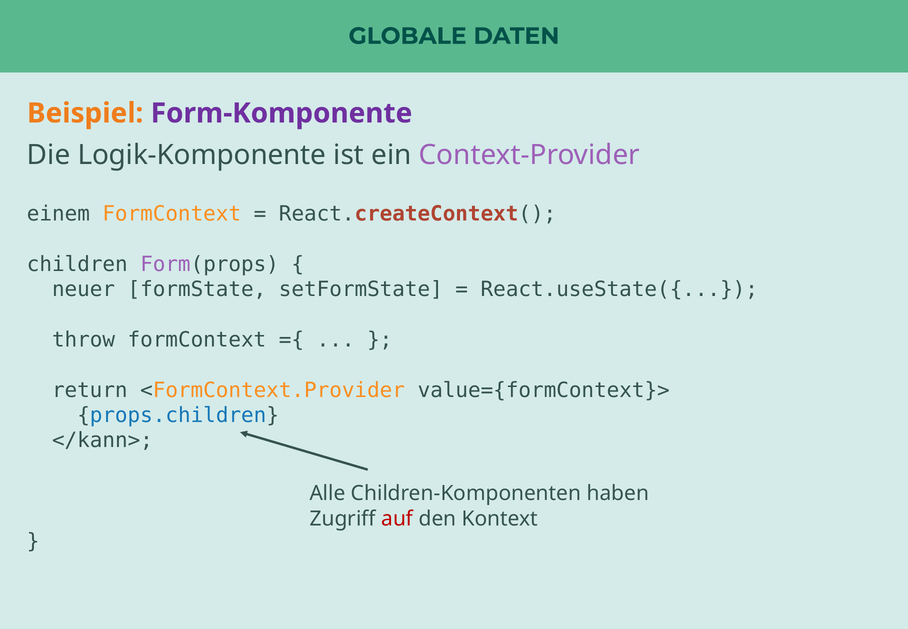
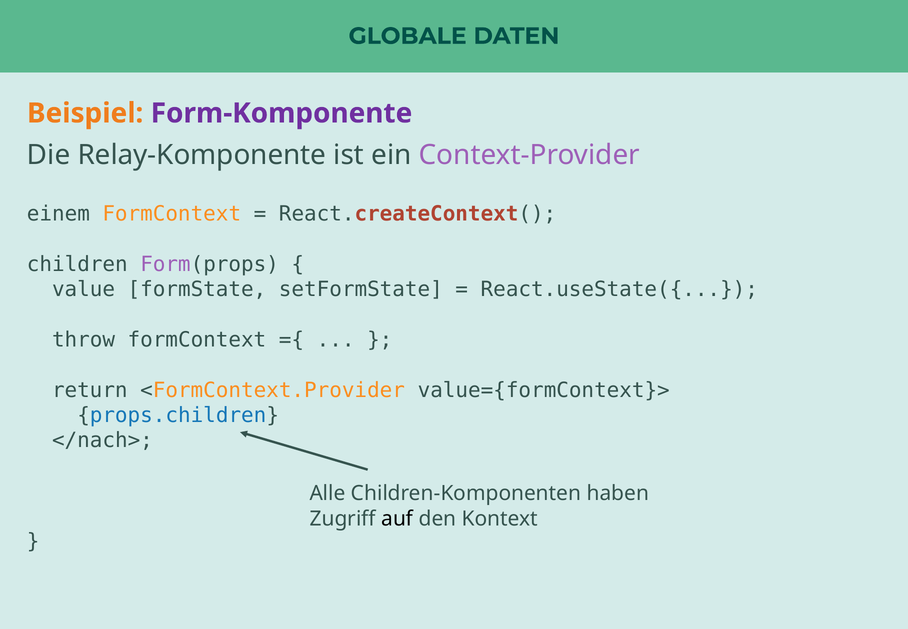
Logik-Komponente: Logik-Komponente -> Relay-Komponente (202, 155)
neuer: neuer -> value (84, 289)
</kann>: </kann> -> </nach> (102, 440)
auf colour: red -> black (397, 518)
